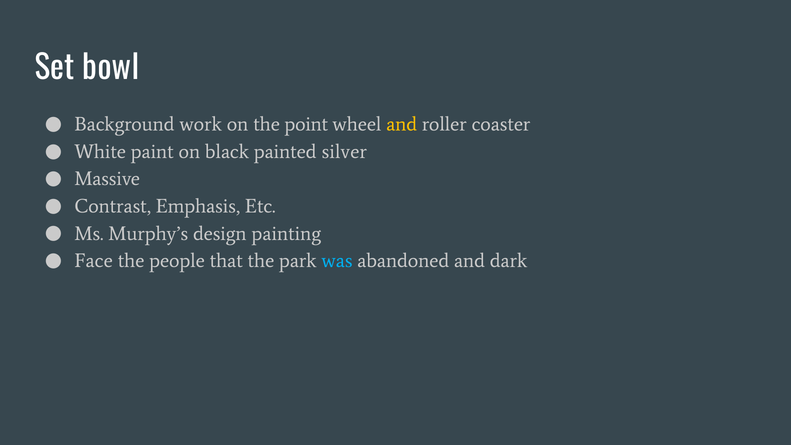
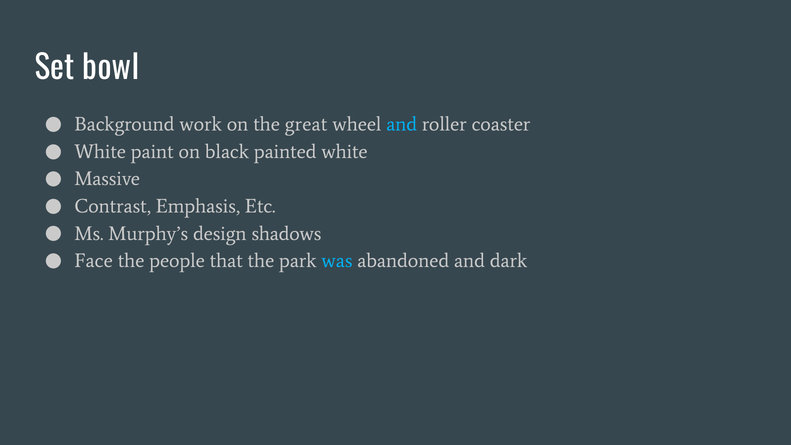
point: point -> great (306, 124)
and colour: yellow -> light blue (402, 124)
painted silver: silver -> white (344, 152)
painting: painting -> shadows (286, 234)
